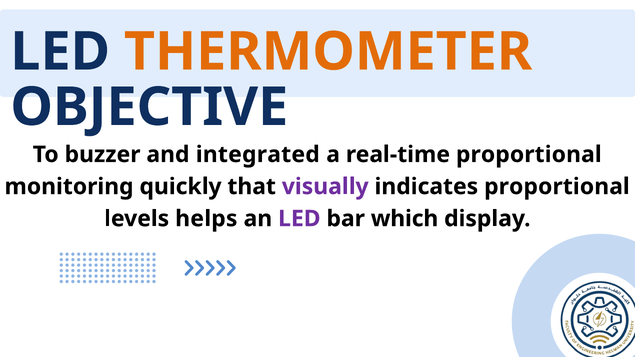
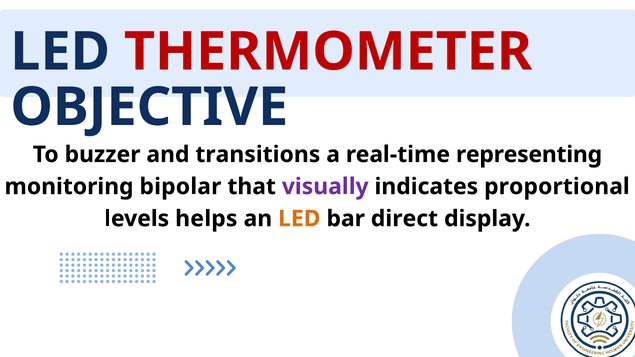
THERMOMETER colour: orange -> red (328, 52)
integrated: integrated -> transitions (258, 155)
real-time proportional: proportional -> representing (529, 155)
quickly: quickly -> bipolar (180, 187)
LED colour: purple -> orange (299, 219)
which: which -> direct (404, 219)
